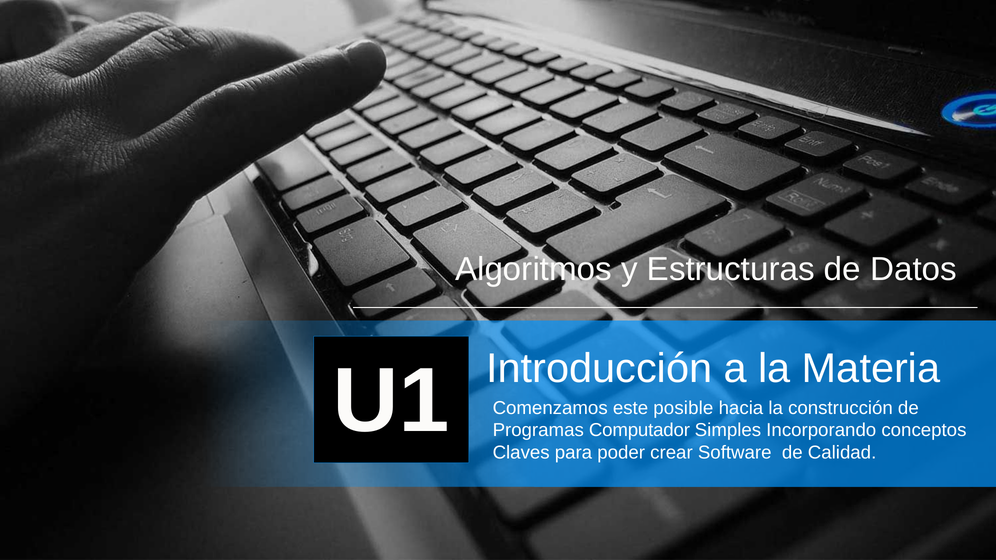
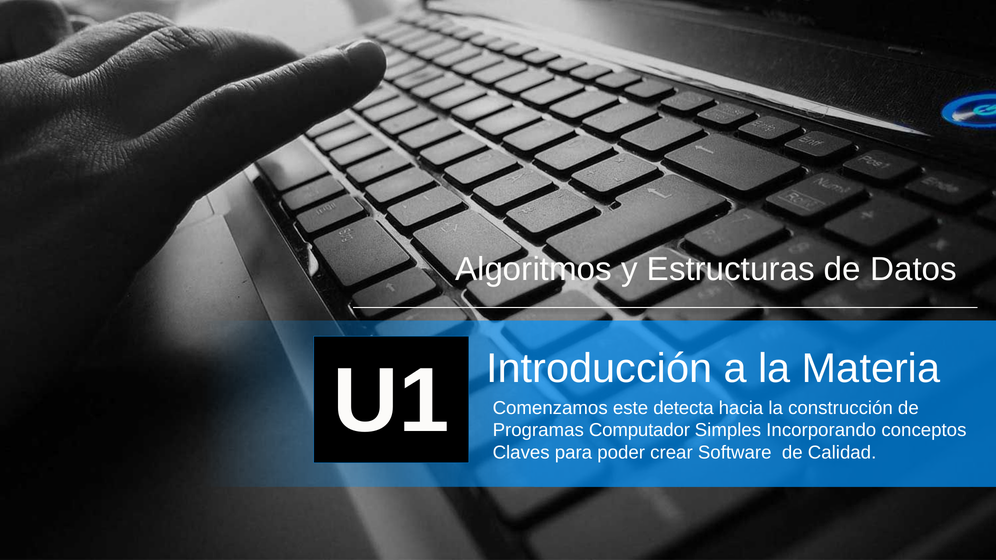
posible: posible -> detecta (683, 408)
